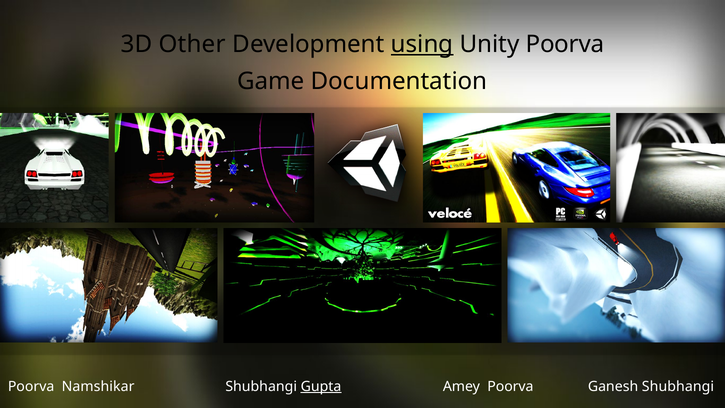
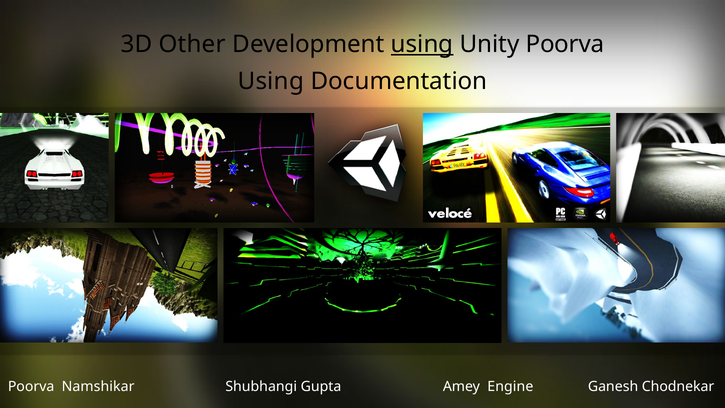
Game: Game -> Using (271, 81)
Gupta underline: present -> none (321, 386)
Amey Poorva: Poorva -> Engine (510, 386)
Ganesh Shubhangi: Shubhangi -> Chodnekar (678, 386)
